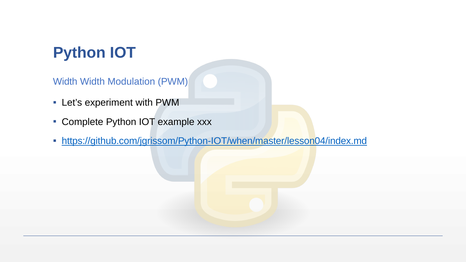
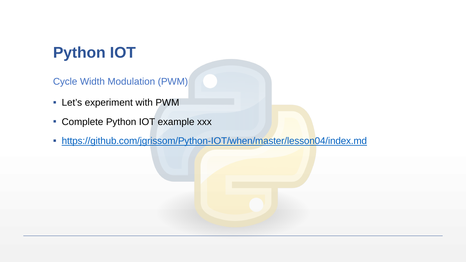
Width: Width -> Cycle (65, 82)
